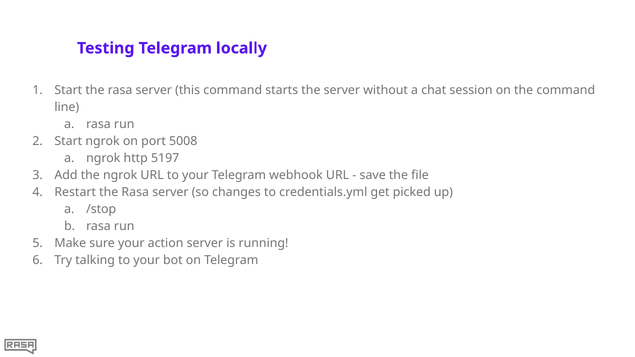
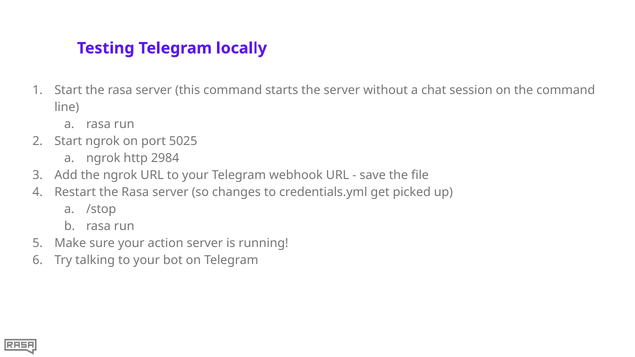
5008: 5008 -> 5025 (183, 141)
5197: 5197 -> 2984 (165, 158)
